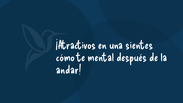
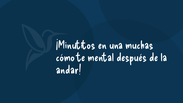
¡Atractivos: ¡Atractivos -> ¡Minutitos (76, 45)
sientes: sientes -> muchas (139, 45)
